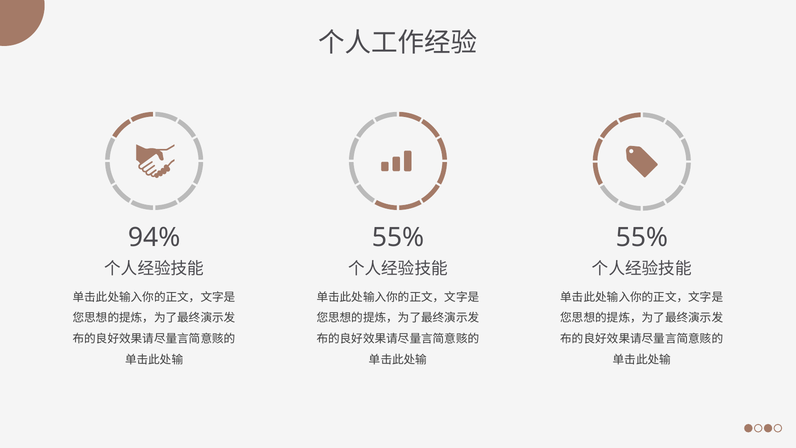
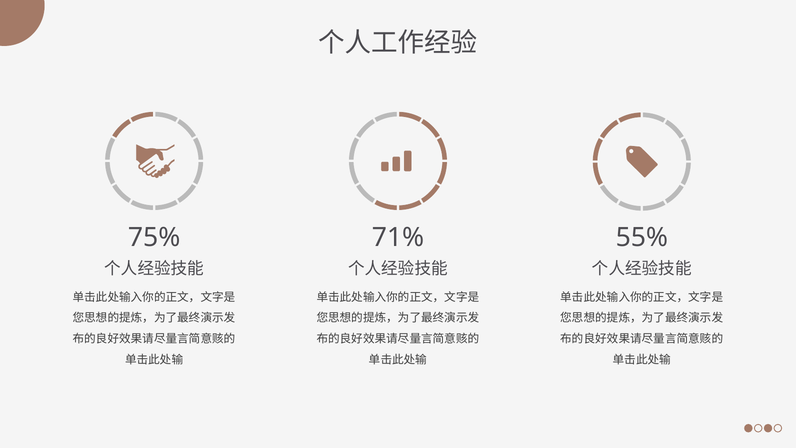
94%: 94% -> 75% (154, 237)
55%: 55% -> 71% (398, 237)
